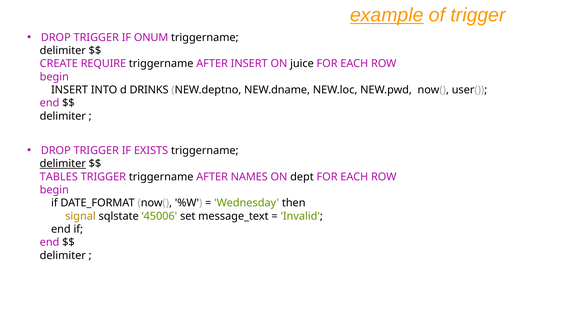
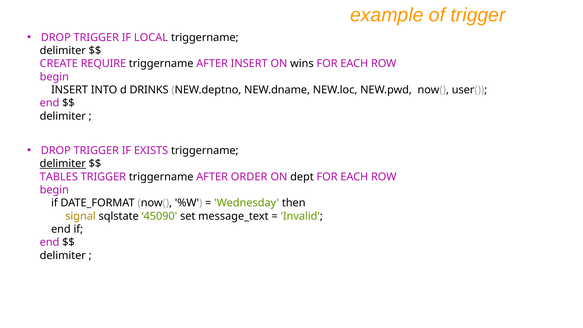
example underline: present -> none (387, 15)
ONUM: ONUM -> LOCAL (151, 37)
juice: juice -> wins (302, 64)
NAMES: NAMES -> ORDER (249, 177)
45006: 45006 -> 45090 (159, 216)
